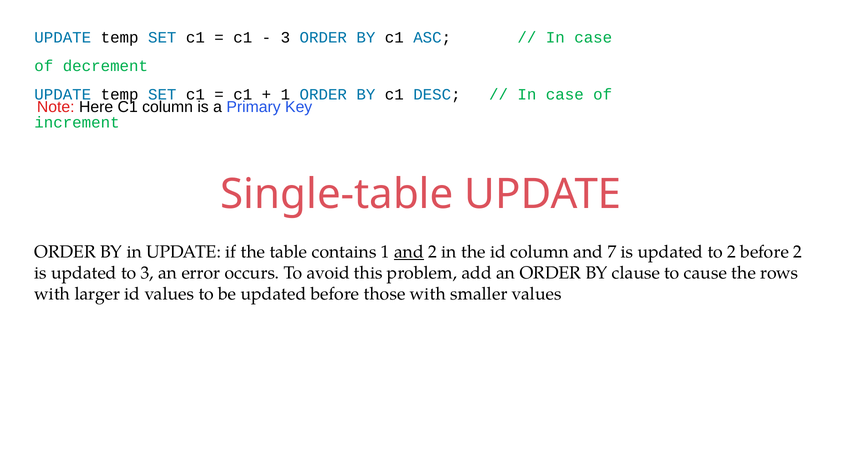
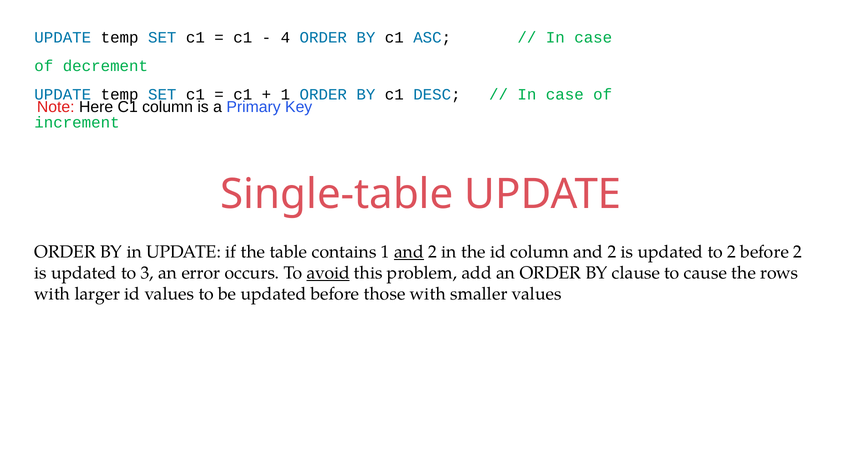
3: 3 -> 4 (285, 37)
column and 7: 7 -> 2 (612, 252)
avoid underline: none -> present (328, 273)
